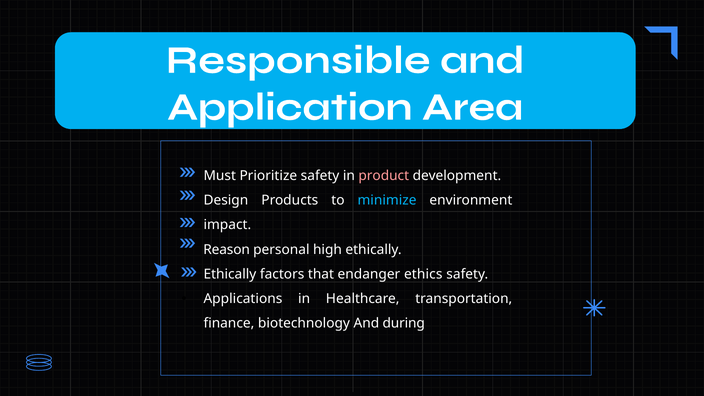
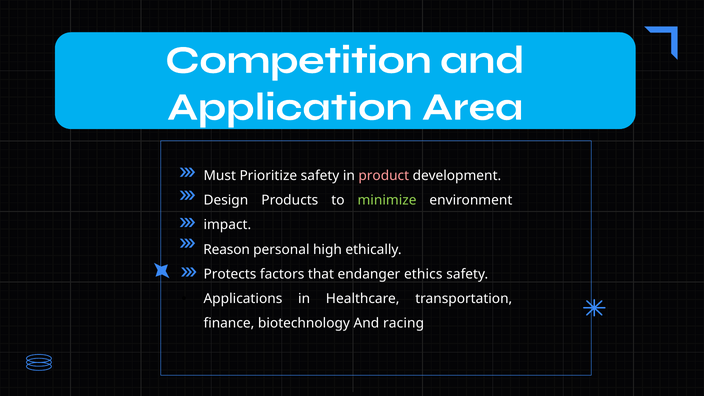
Responsible: Responsible -> Competition (298, 60)
minimize colour: light blue -> light green (387, 200)
Ethically: Ethically -> Protects (230, 274)
during: during -> racing (404, 323)
